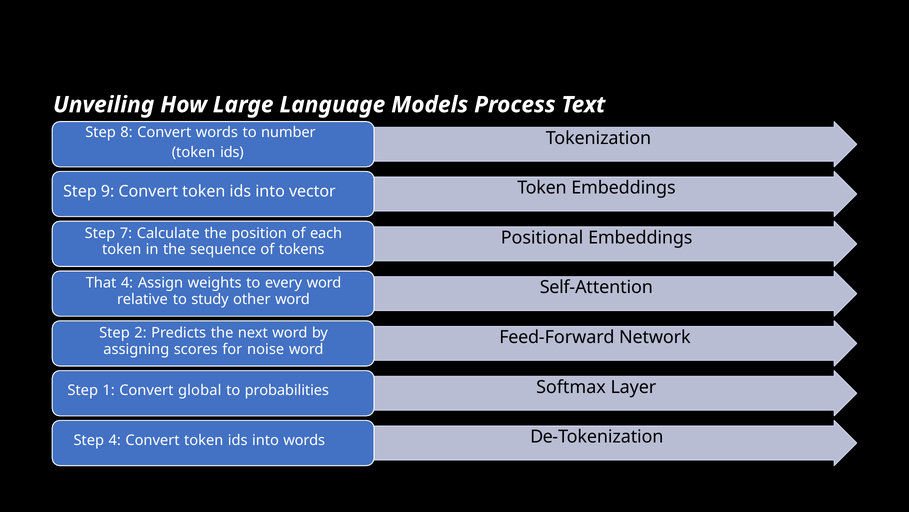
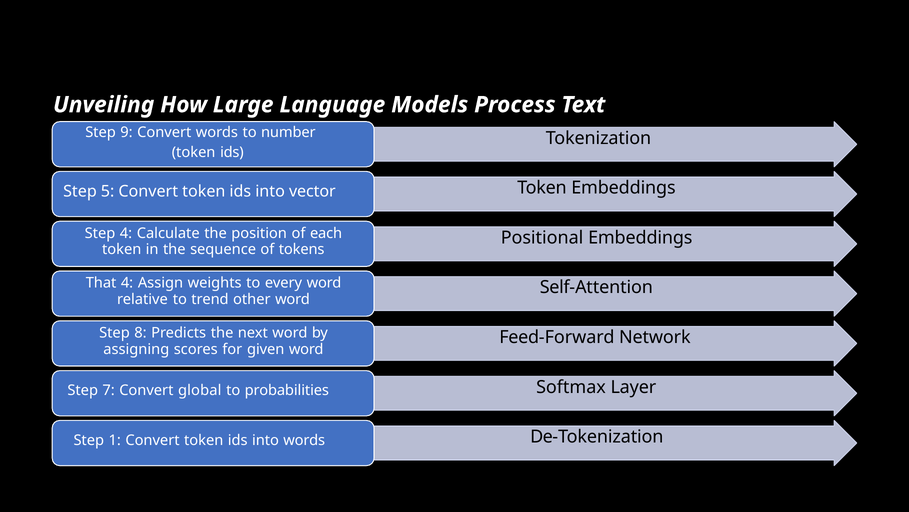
8: 8 -> 9 (126, 132)
9: 9 -> 5 (108, 191)
Step 7: 7 -> 4 (126, 233)
study: study -> trend (210, 299)
2: 2 -> 8 (140, 333)
noise: noise -> given (266, 349)
1: 1 -> 7 (109, 390)
Step 4: 4 -> 1 (115, 440)
